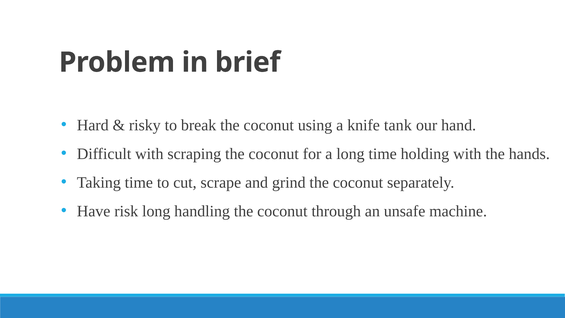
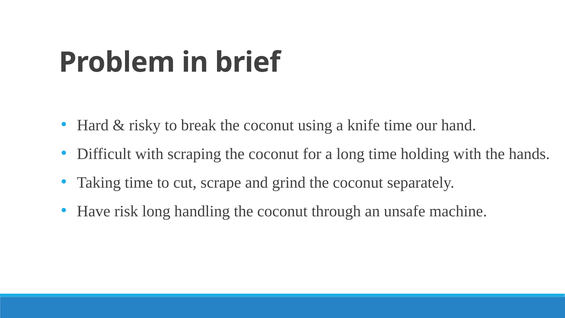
knife tank: tank -> time (398, 125)
